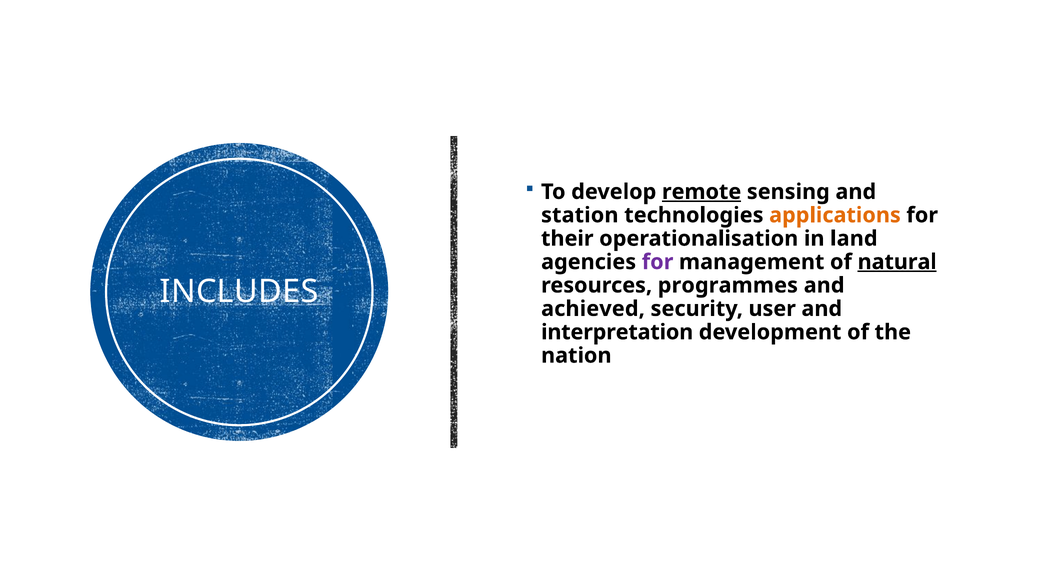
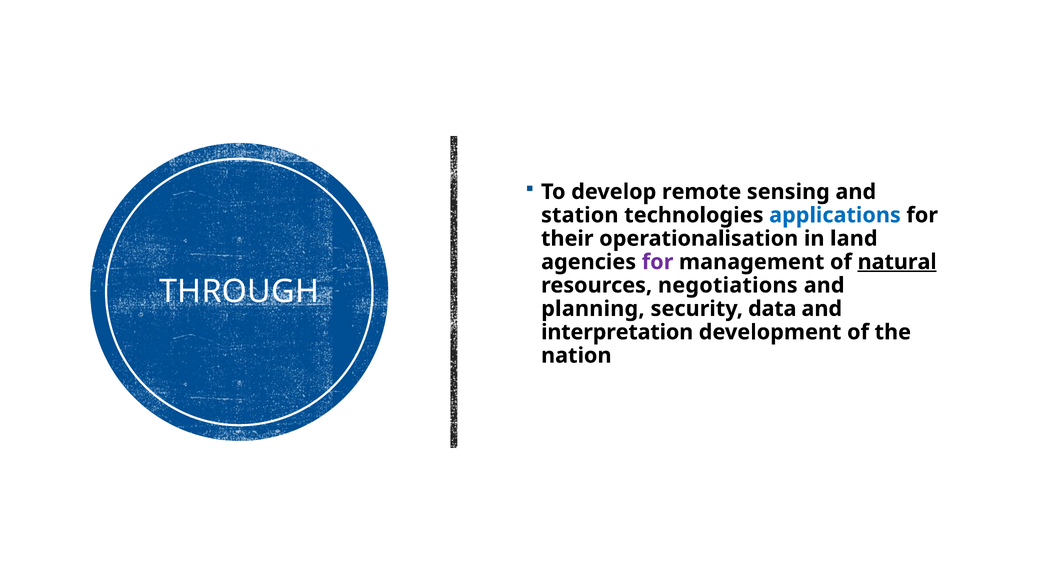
remote underline: present -> none (702, 192)
applications colour: orange -> blue (835, 215)
programmes: programmes -> negotiations (728, 285)
INCLUDES: INCLUDES -> THROUGH (239, 292)
achieved: achieved -> planning (593, 309)
user: user -> data (772, 309)
